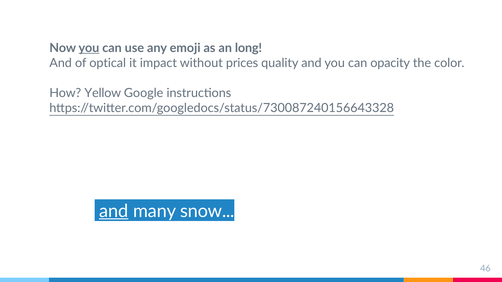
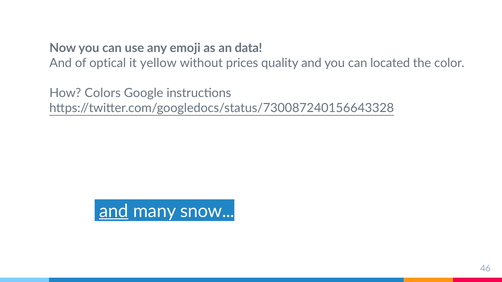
you underline: present -> none (89, 48)
long: long -> data (248, 48)
impact: impact -> yellow (158, 63)
opacity: opacity -> located (390, 63)
Yellow: Yellow -> Colors (103, 93)
